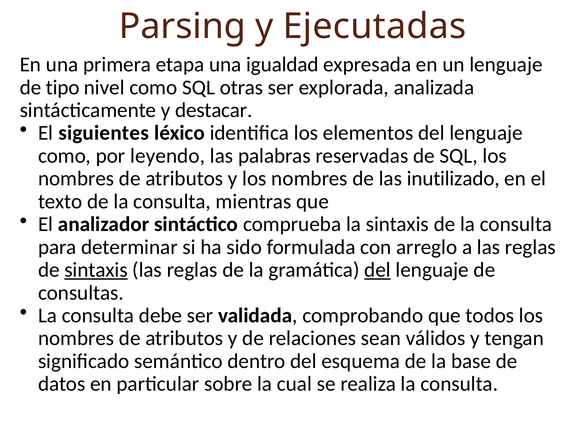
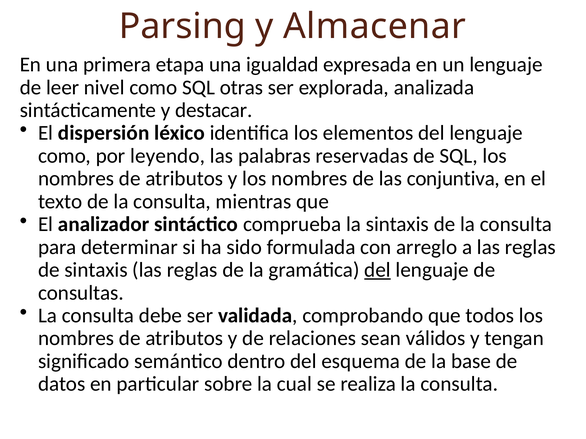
Ejecutadas: Ejecutadas -> Almacenar (375, 26)
tipo: tipo -> leer (63, 87)
siguientes: siguientes -> dispersión (104, 133)
inutilizado: inutilizado -> conjuntiva (453, 179)
sintaxis underline: present -> none (96, 270)
